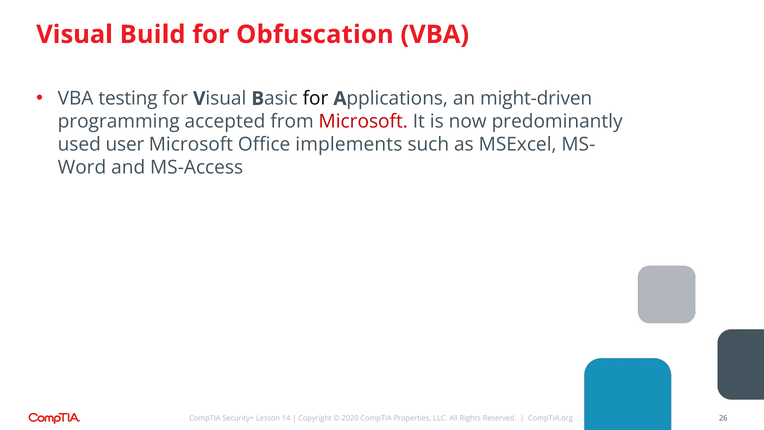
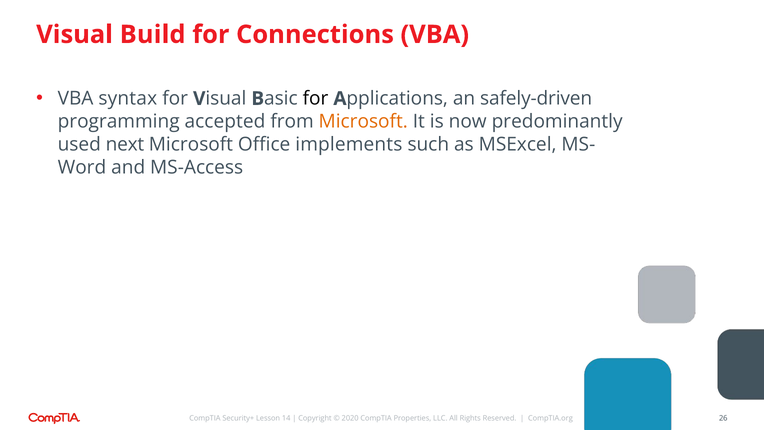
Obfuscation: Obfuscation -> Connections (315, 35)
testing: testing -> syntax (128, 99)
might-driven: might-driven -> safely-driven (536, 99)
Microsoft colour: red -> orange (363, 121)
user: user -> next (125, 144)
